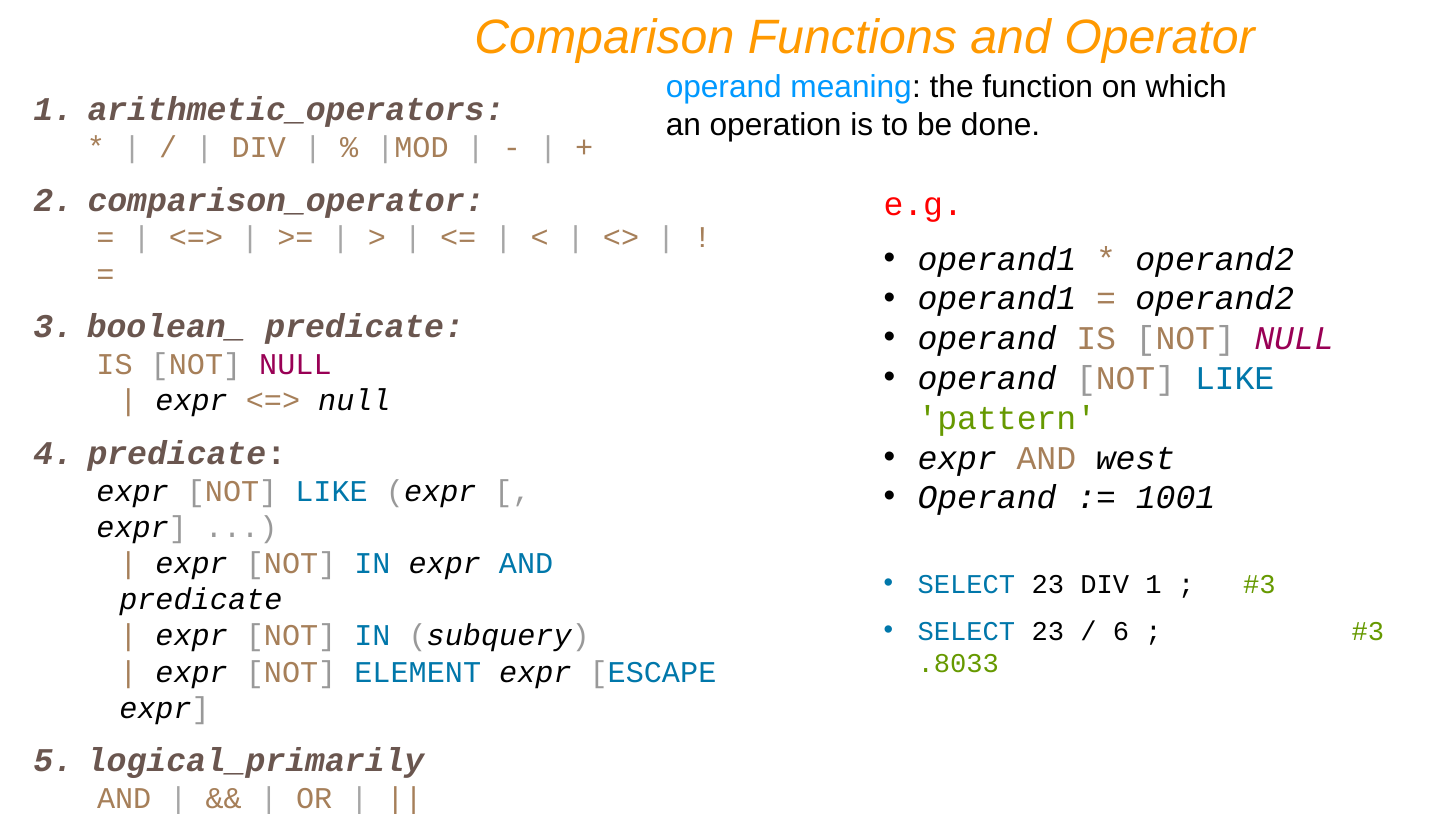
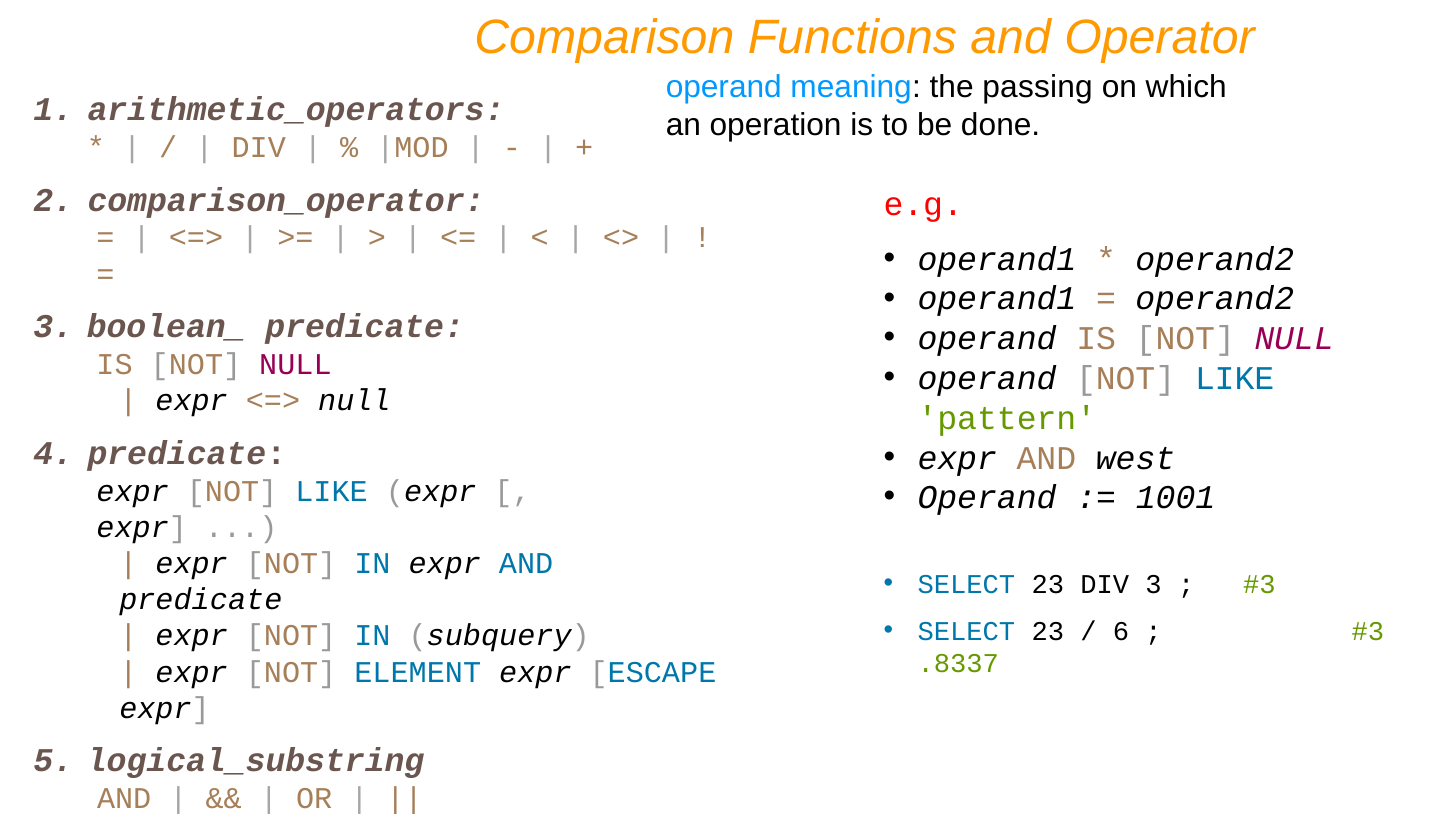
function: function -> passing (1038, 87)
DIV 1: 1 -> 3 (1154, 584)
.8033: .8033 -> .8337 (958, 664)
logical_primarily: logical_primarily -> logical_substring (256, 761)
